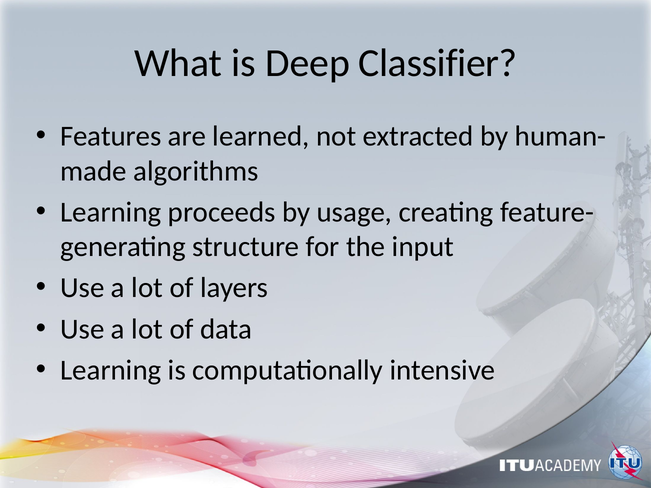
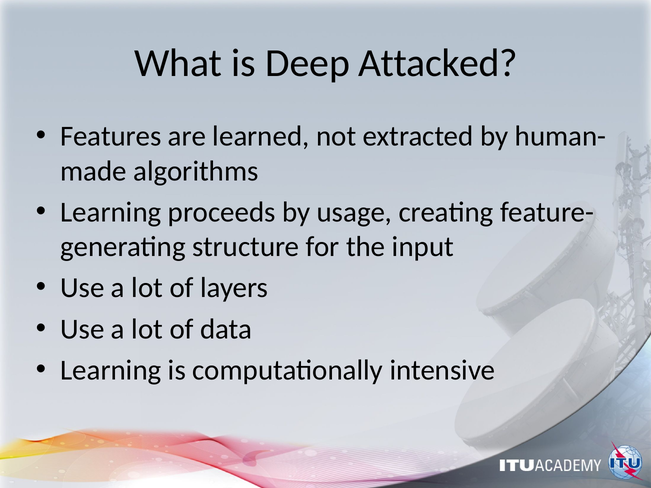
Classifier: Classifier -> Attacked (438, 63)
